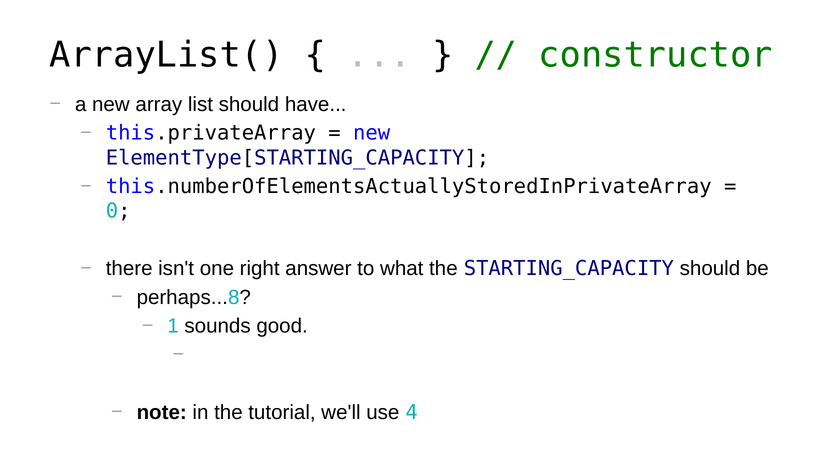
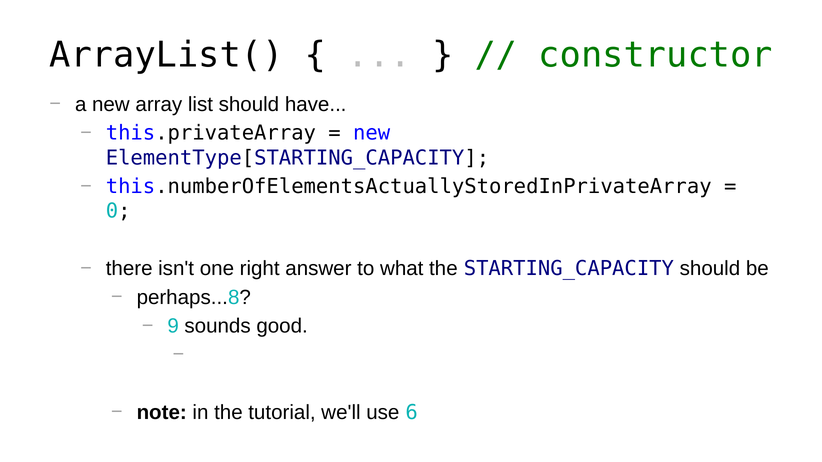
1: 1 -> 9 (173, 326)
4: 4 -> 6 (412, 413)
